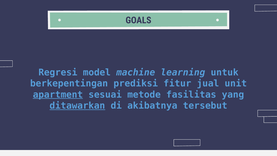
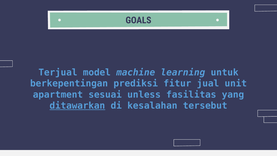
Regresi: Regresi -> Terjual (58, 72)
apartment underline: present -> none (58, 94)
metode: metode -> unless (144, 94)
akibatnya: akibatnya -> kesalahan (152, 106)
